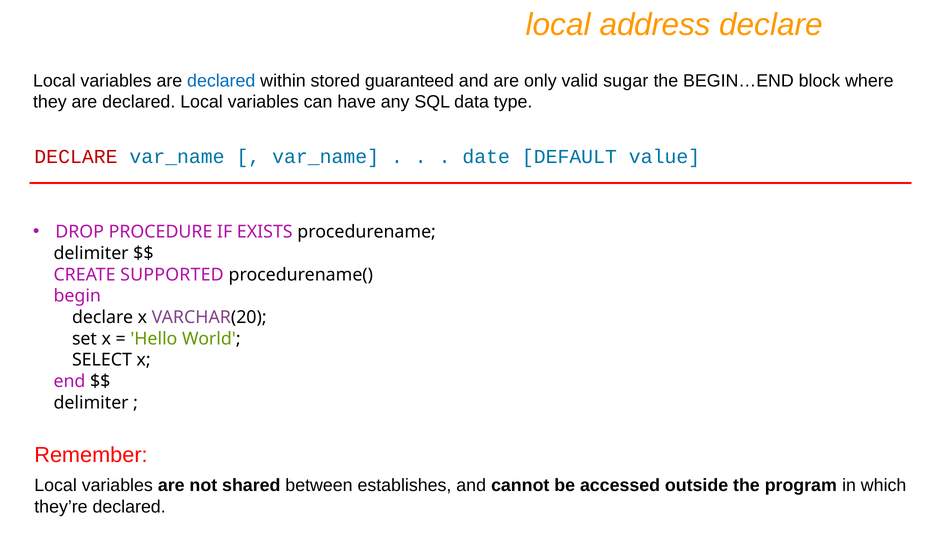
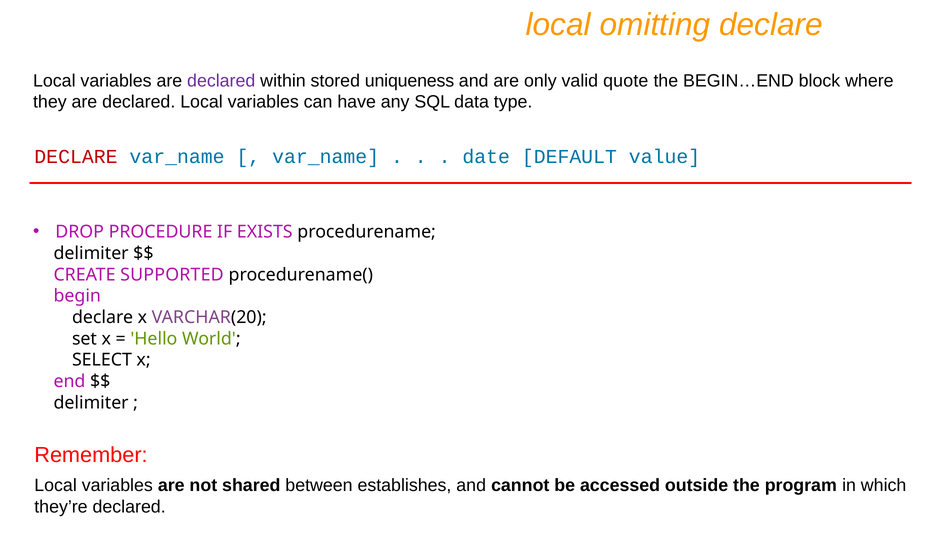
address: address -> omitting (655, 25)
declared colour: blue -> purple (221, 81)
guaranteed: guaranteed -> uniqueness (409, 81)
sugar: sugar -> quote (626, 81)
